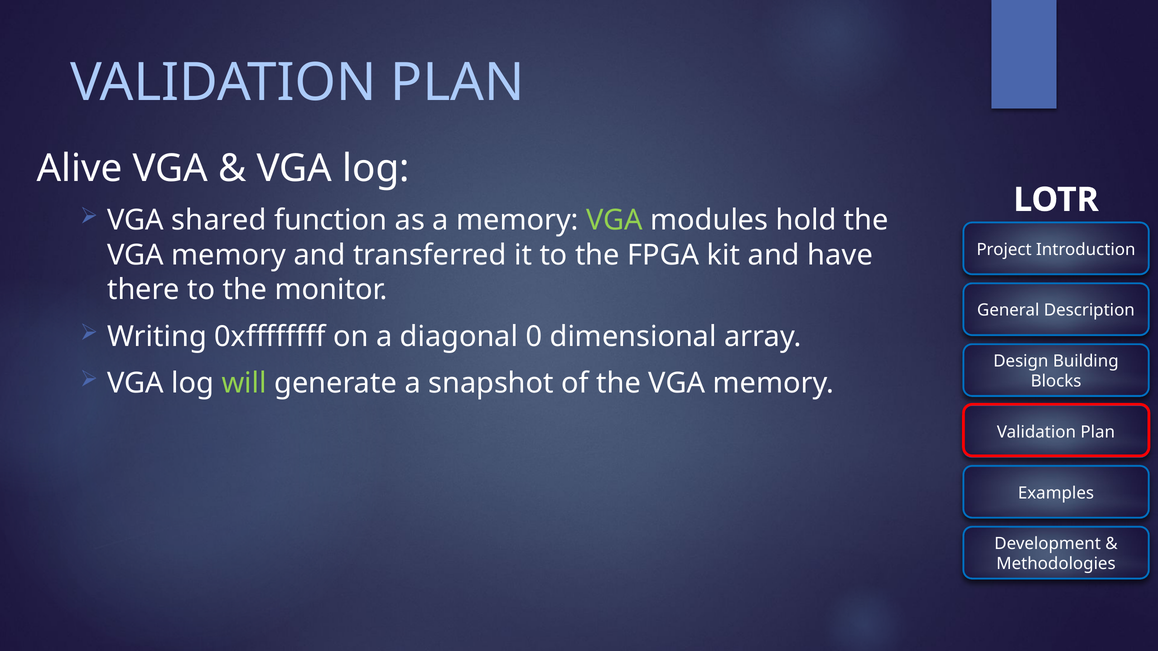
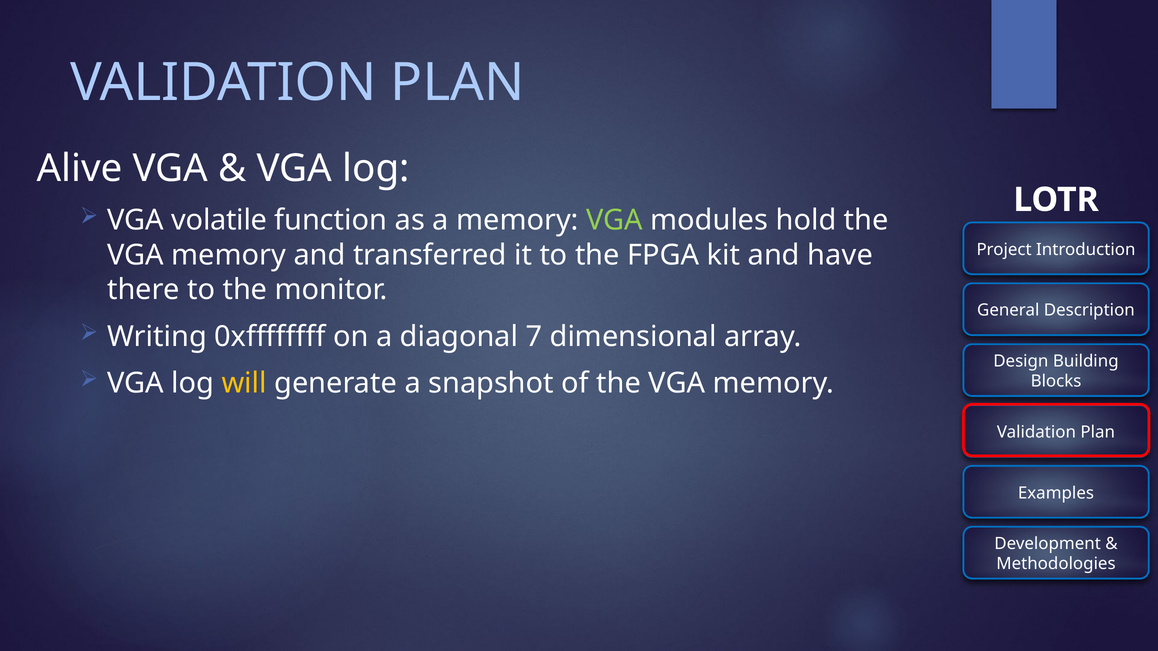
shared: shared -> volatile (219, 221)
0: 0 -> 7 (534, 337)
will colour: light green -> yellow (244, 384)
